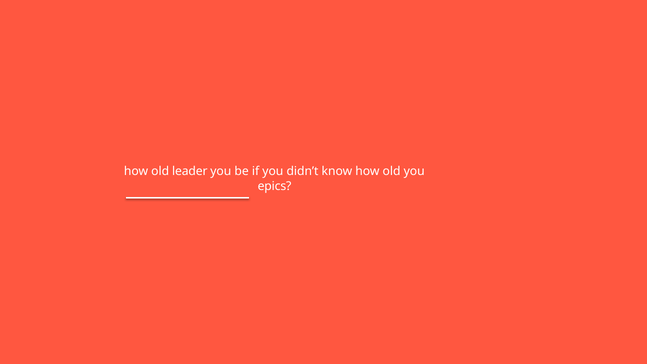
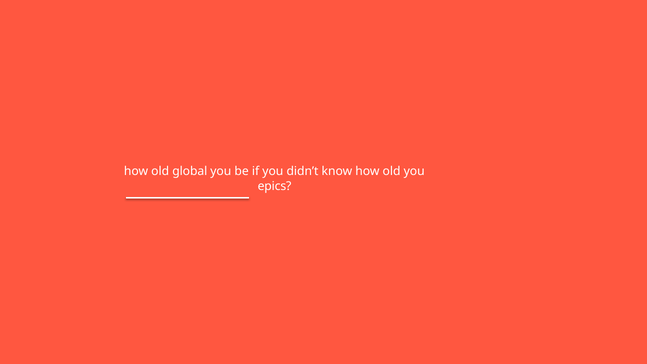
leader: leader -> global (190, 171)
